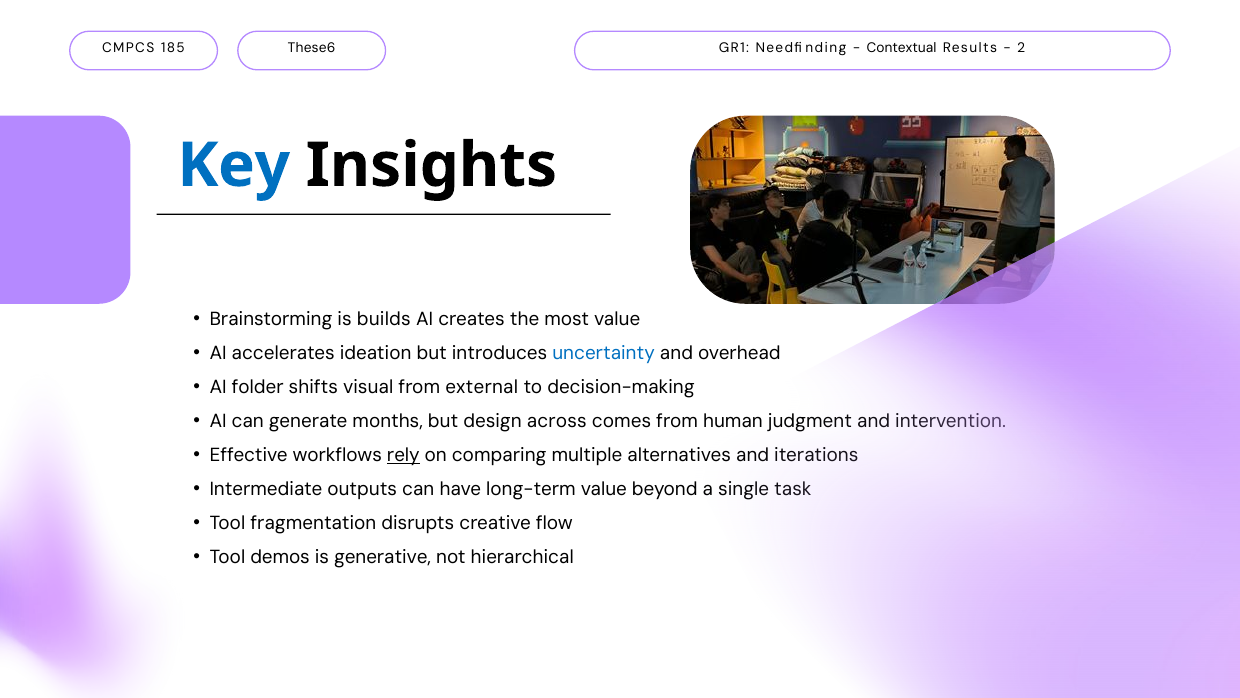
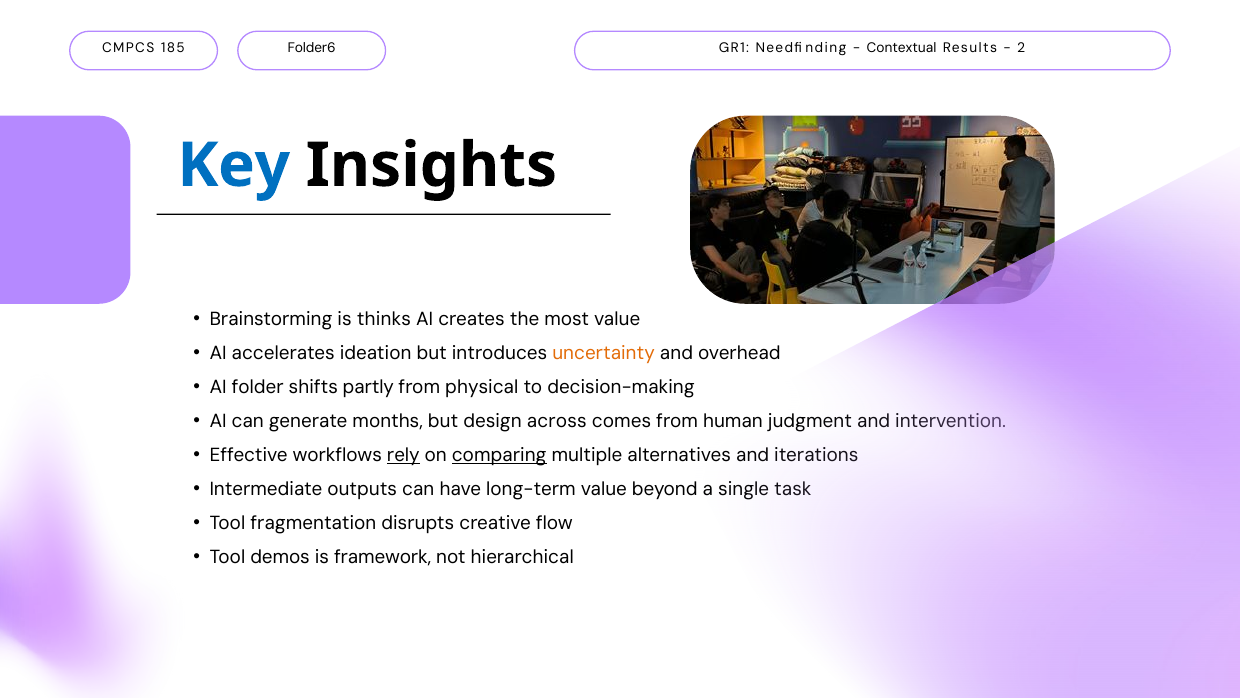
These6: These6 -> Folder6 (312, 48)
builds: builds -> thinks (384, 319)
uncertainty colour: blue -> orange (604, 353)
visual: visual -> partly (368, 387)
external: external -> physical (482, 387)
comparing underline: none -> present (499, 455)
generative: generative -> framework (383, 557)
